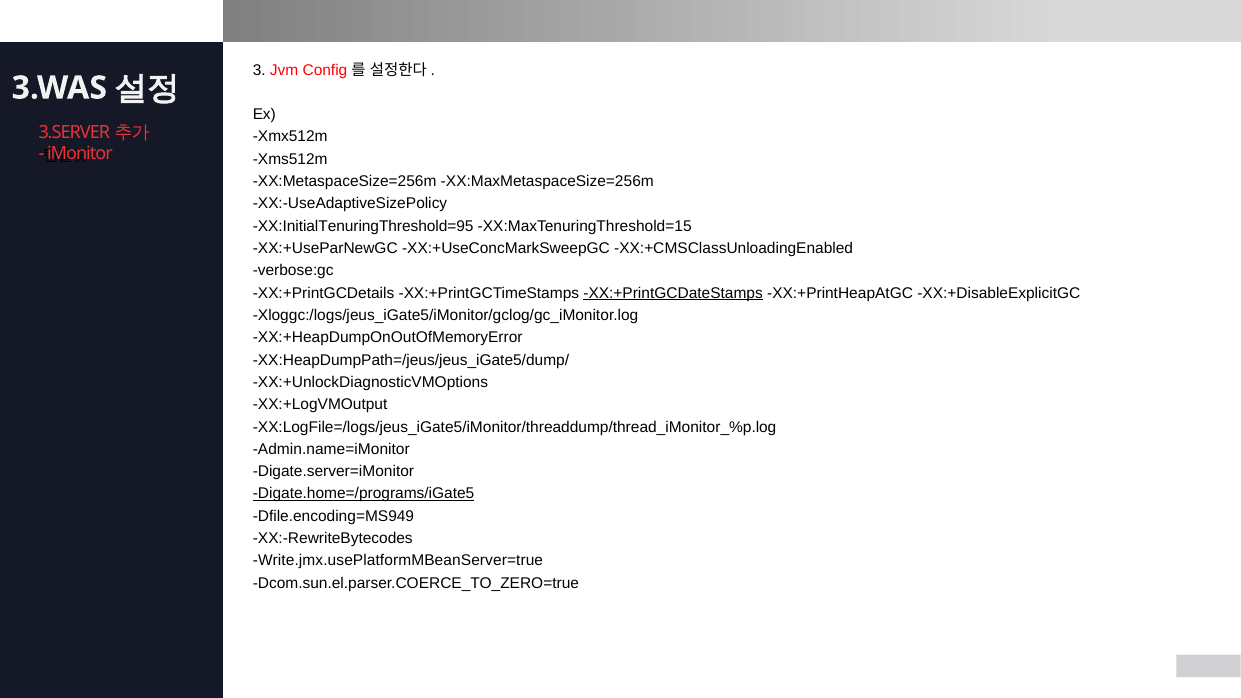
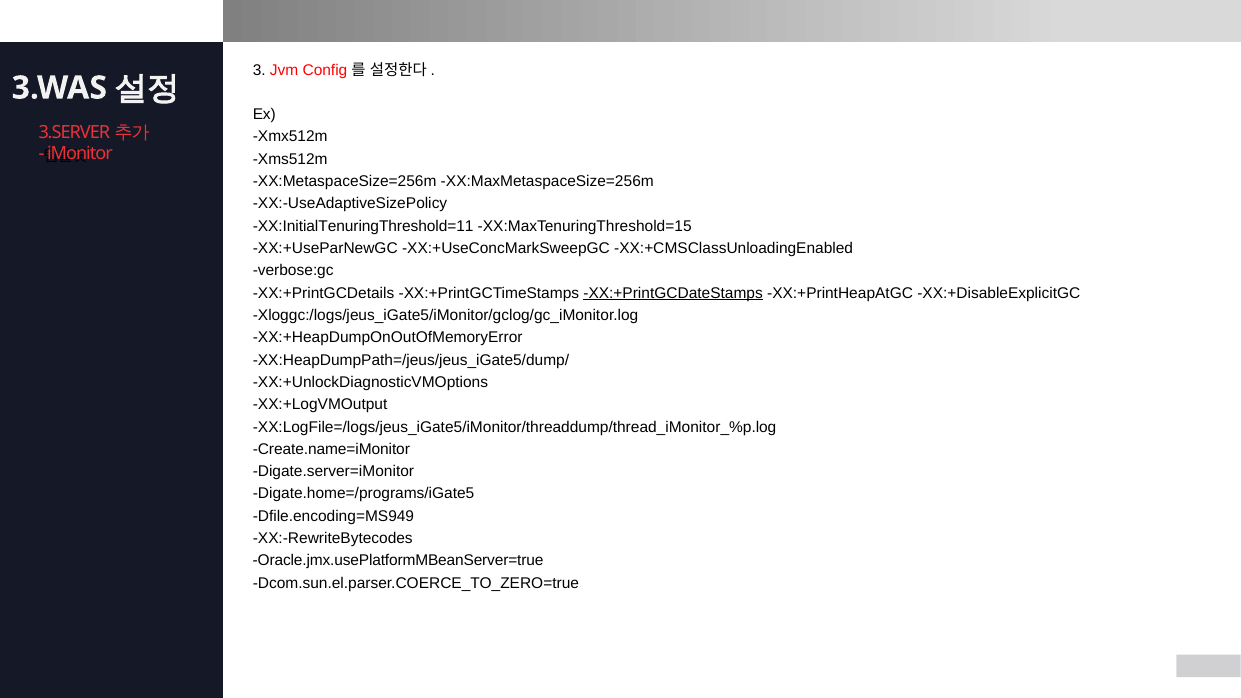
XX:InitialTenuringThreshold=95: XX:InitialTenuringThreshold=95 -> XX:InitialTenuringThreshold=11 (363, 226)
Admin.name=iMonitor: Admin.name=iMonitor -> Create.name=iMonitor (331, 449)
Digate.home=/programs/iGate5 underline: present -> none (364, 494)
Write.jmx.usePlatformMBeanServer=true: Write.jmx.usePlatformMBeanServer=true -> Oracle.jmx.usePlatformMBeanServer=true (398, 561)
